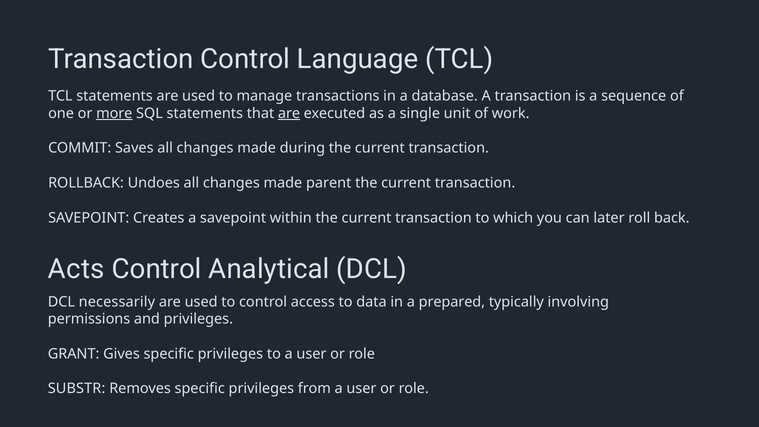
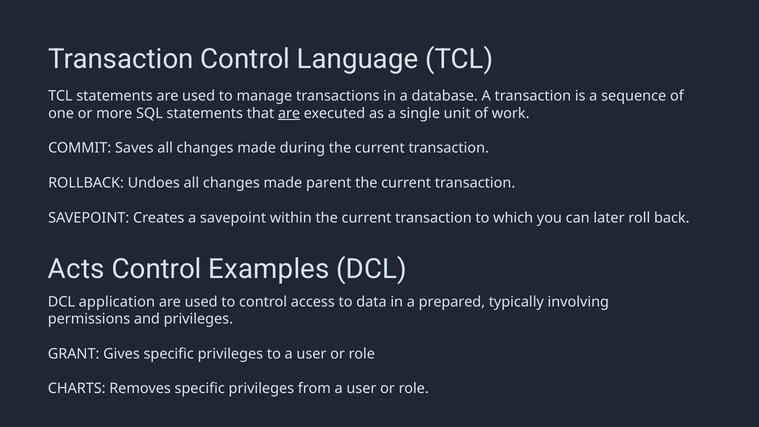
more underline: present -> none (114, 113)
Analytical: Analytical -> Examples (269, 269)
necessarily: necessarily -> application (117, 302)
SUBSTR: SUBSTR -> CHARTS (77, 389)
